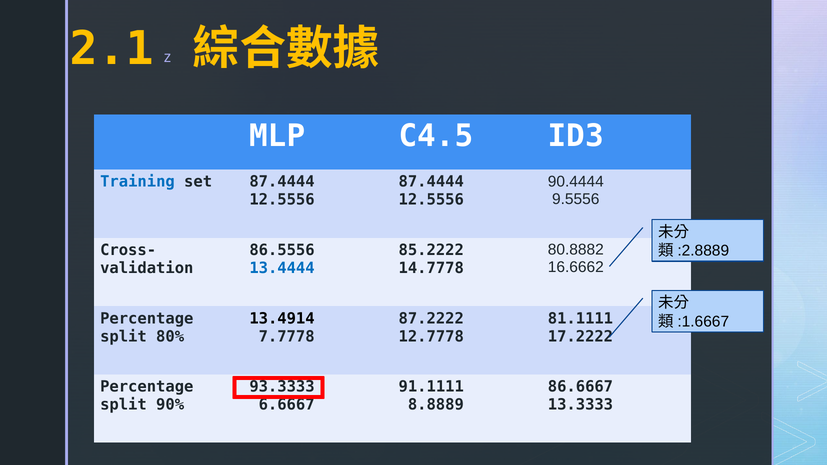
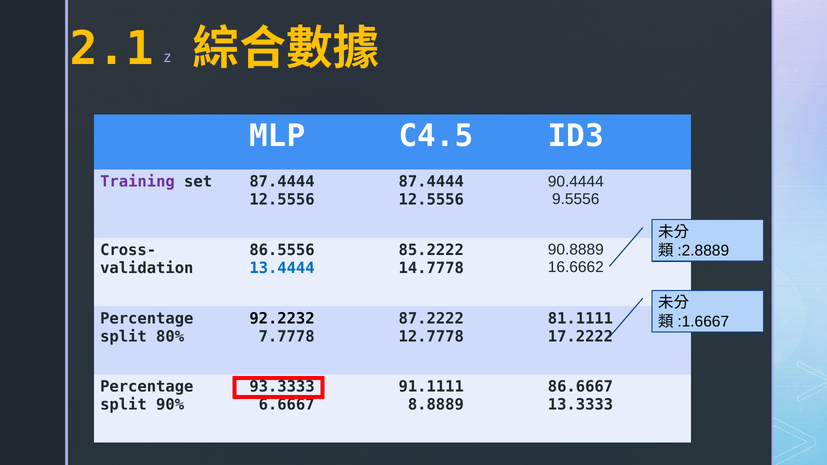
Training colour: blue -> purple (137, 182)
80.8882: 80.8882 -> 90.8889 (576, 250)
13.4914: 13.4914 -> 92.2232 (282, 319)
